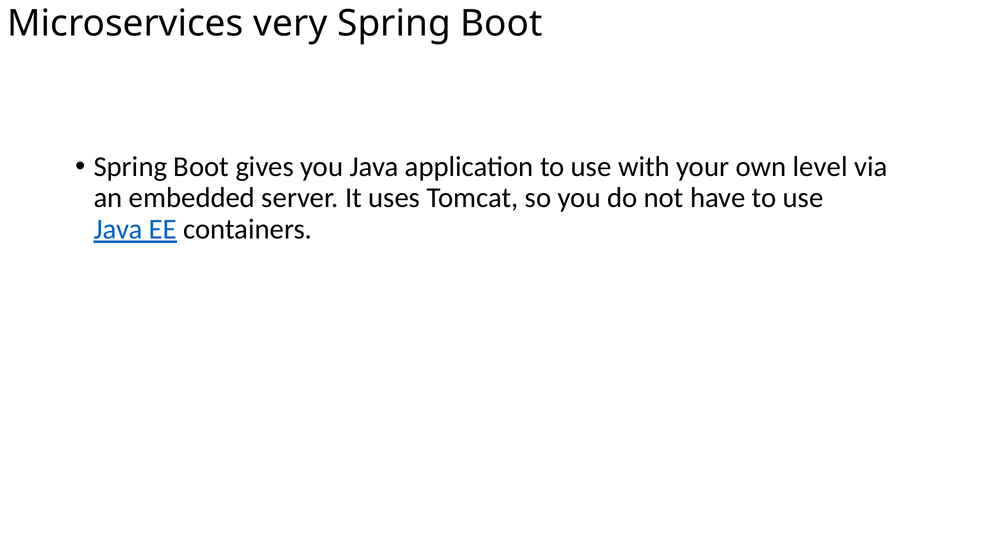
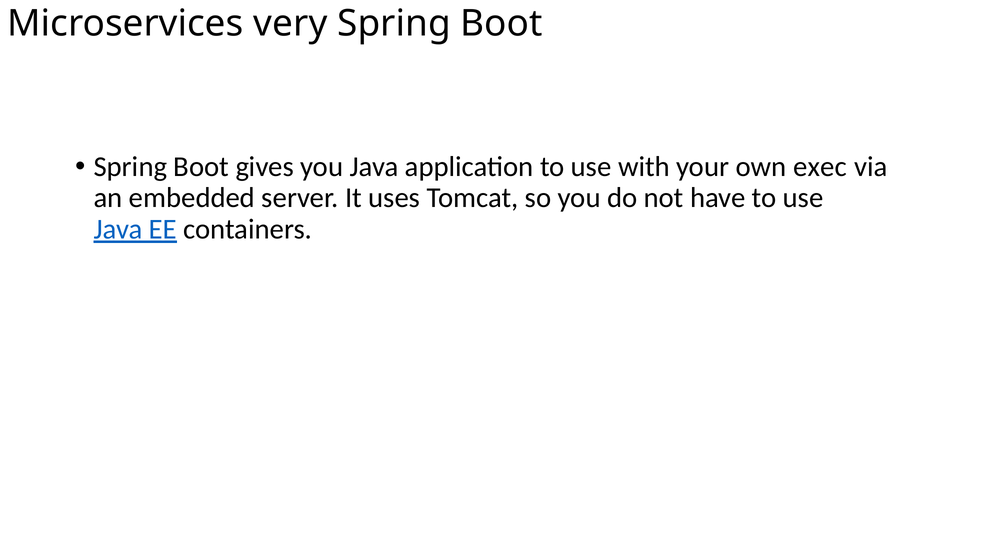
level: level -> exec (820, 167)
